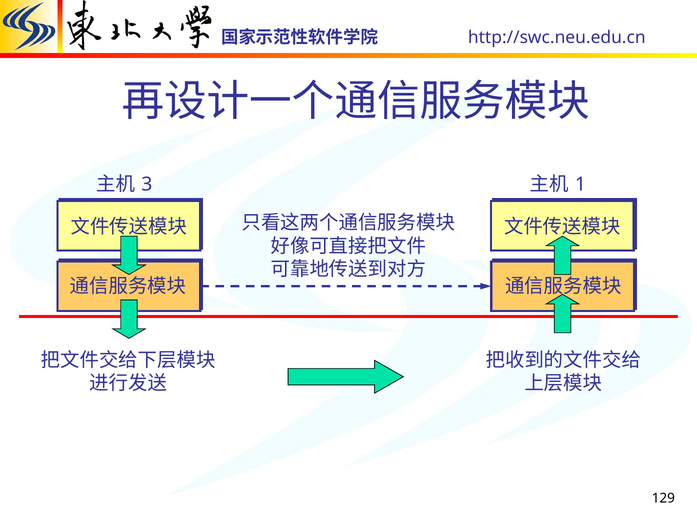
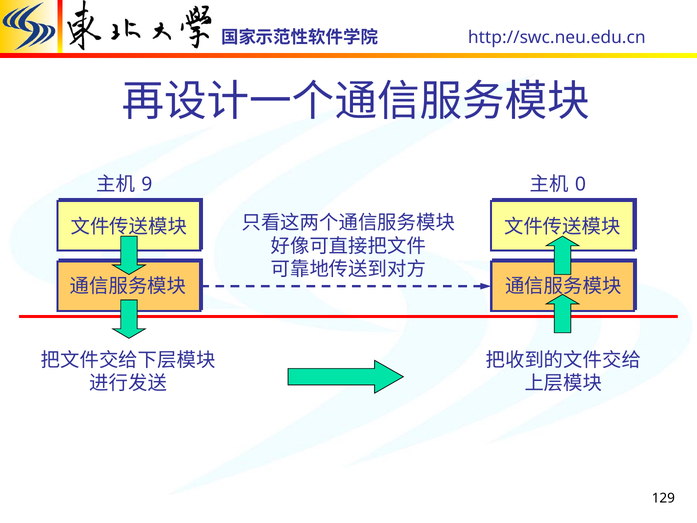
3: 3 -> 9 (147, 184)
1: 1 -> 0 (581, 184)
